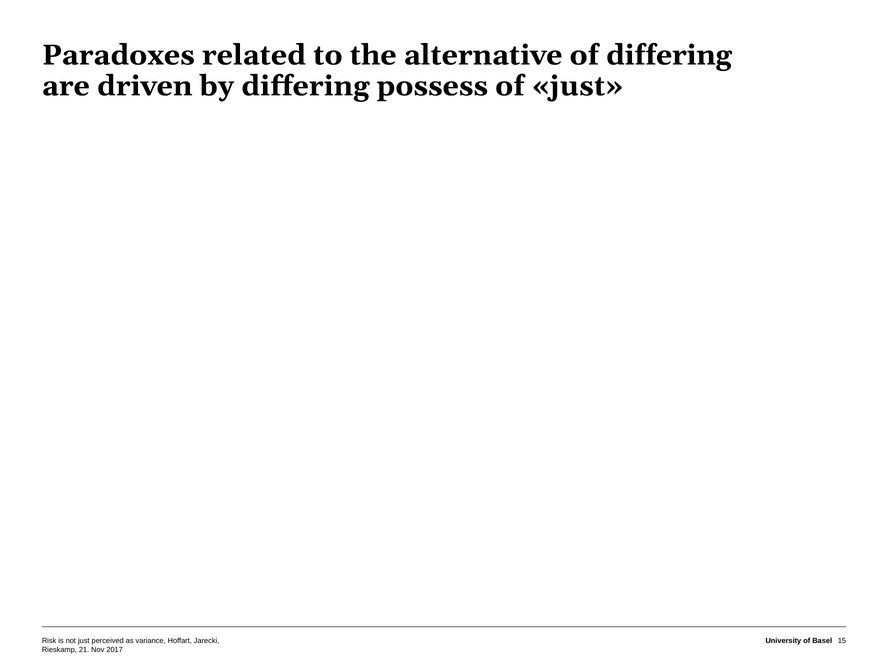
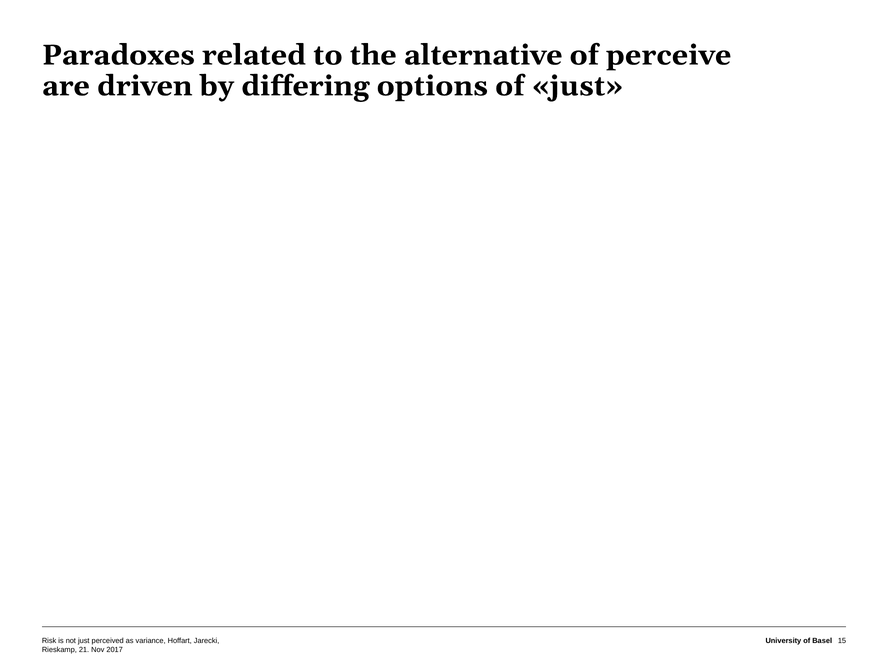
of differing: differing -> perceive (669, 55)
possess: possess -> options (432, 86)
